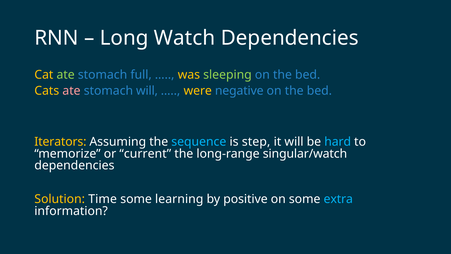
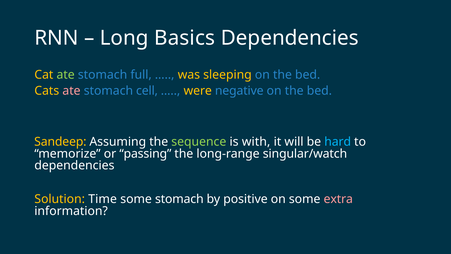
Watch: Watch -> Basics (185, 38)
sleeping colour: light green -> yellow (227, 75)
stomach will: will -> cell (147, 91)
Iterators: Iterators -> Sandeep (60, 142)
sequence colour: light blue -> light green (199, 142)
step: step -> with (256, 142)
current: current -> passing (145, 154)
some learning: learning -> stomach (179, 199)
extra colour: light blue -> pink (338, 199)
